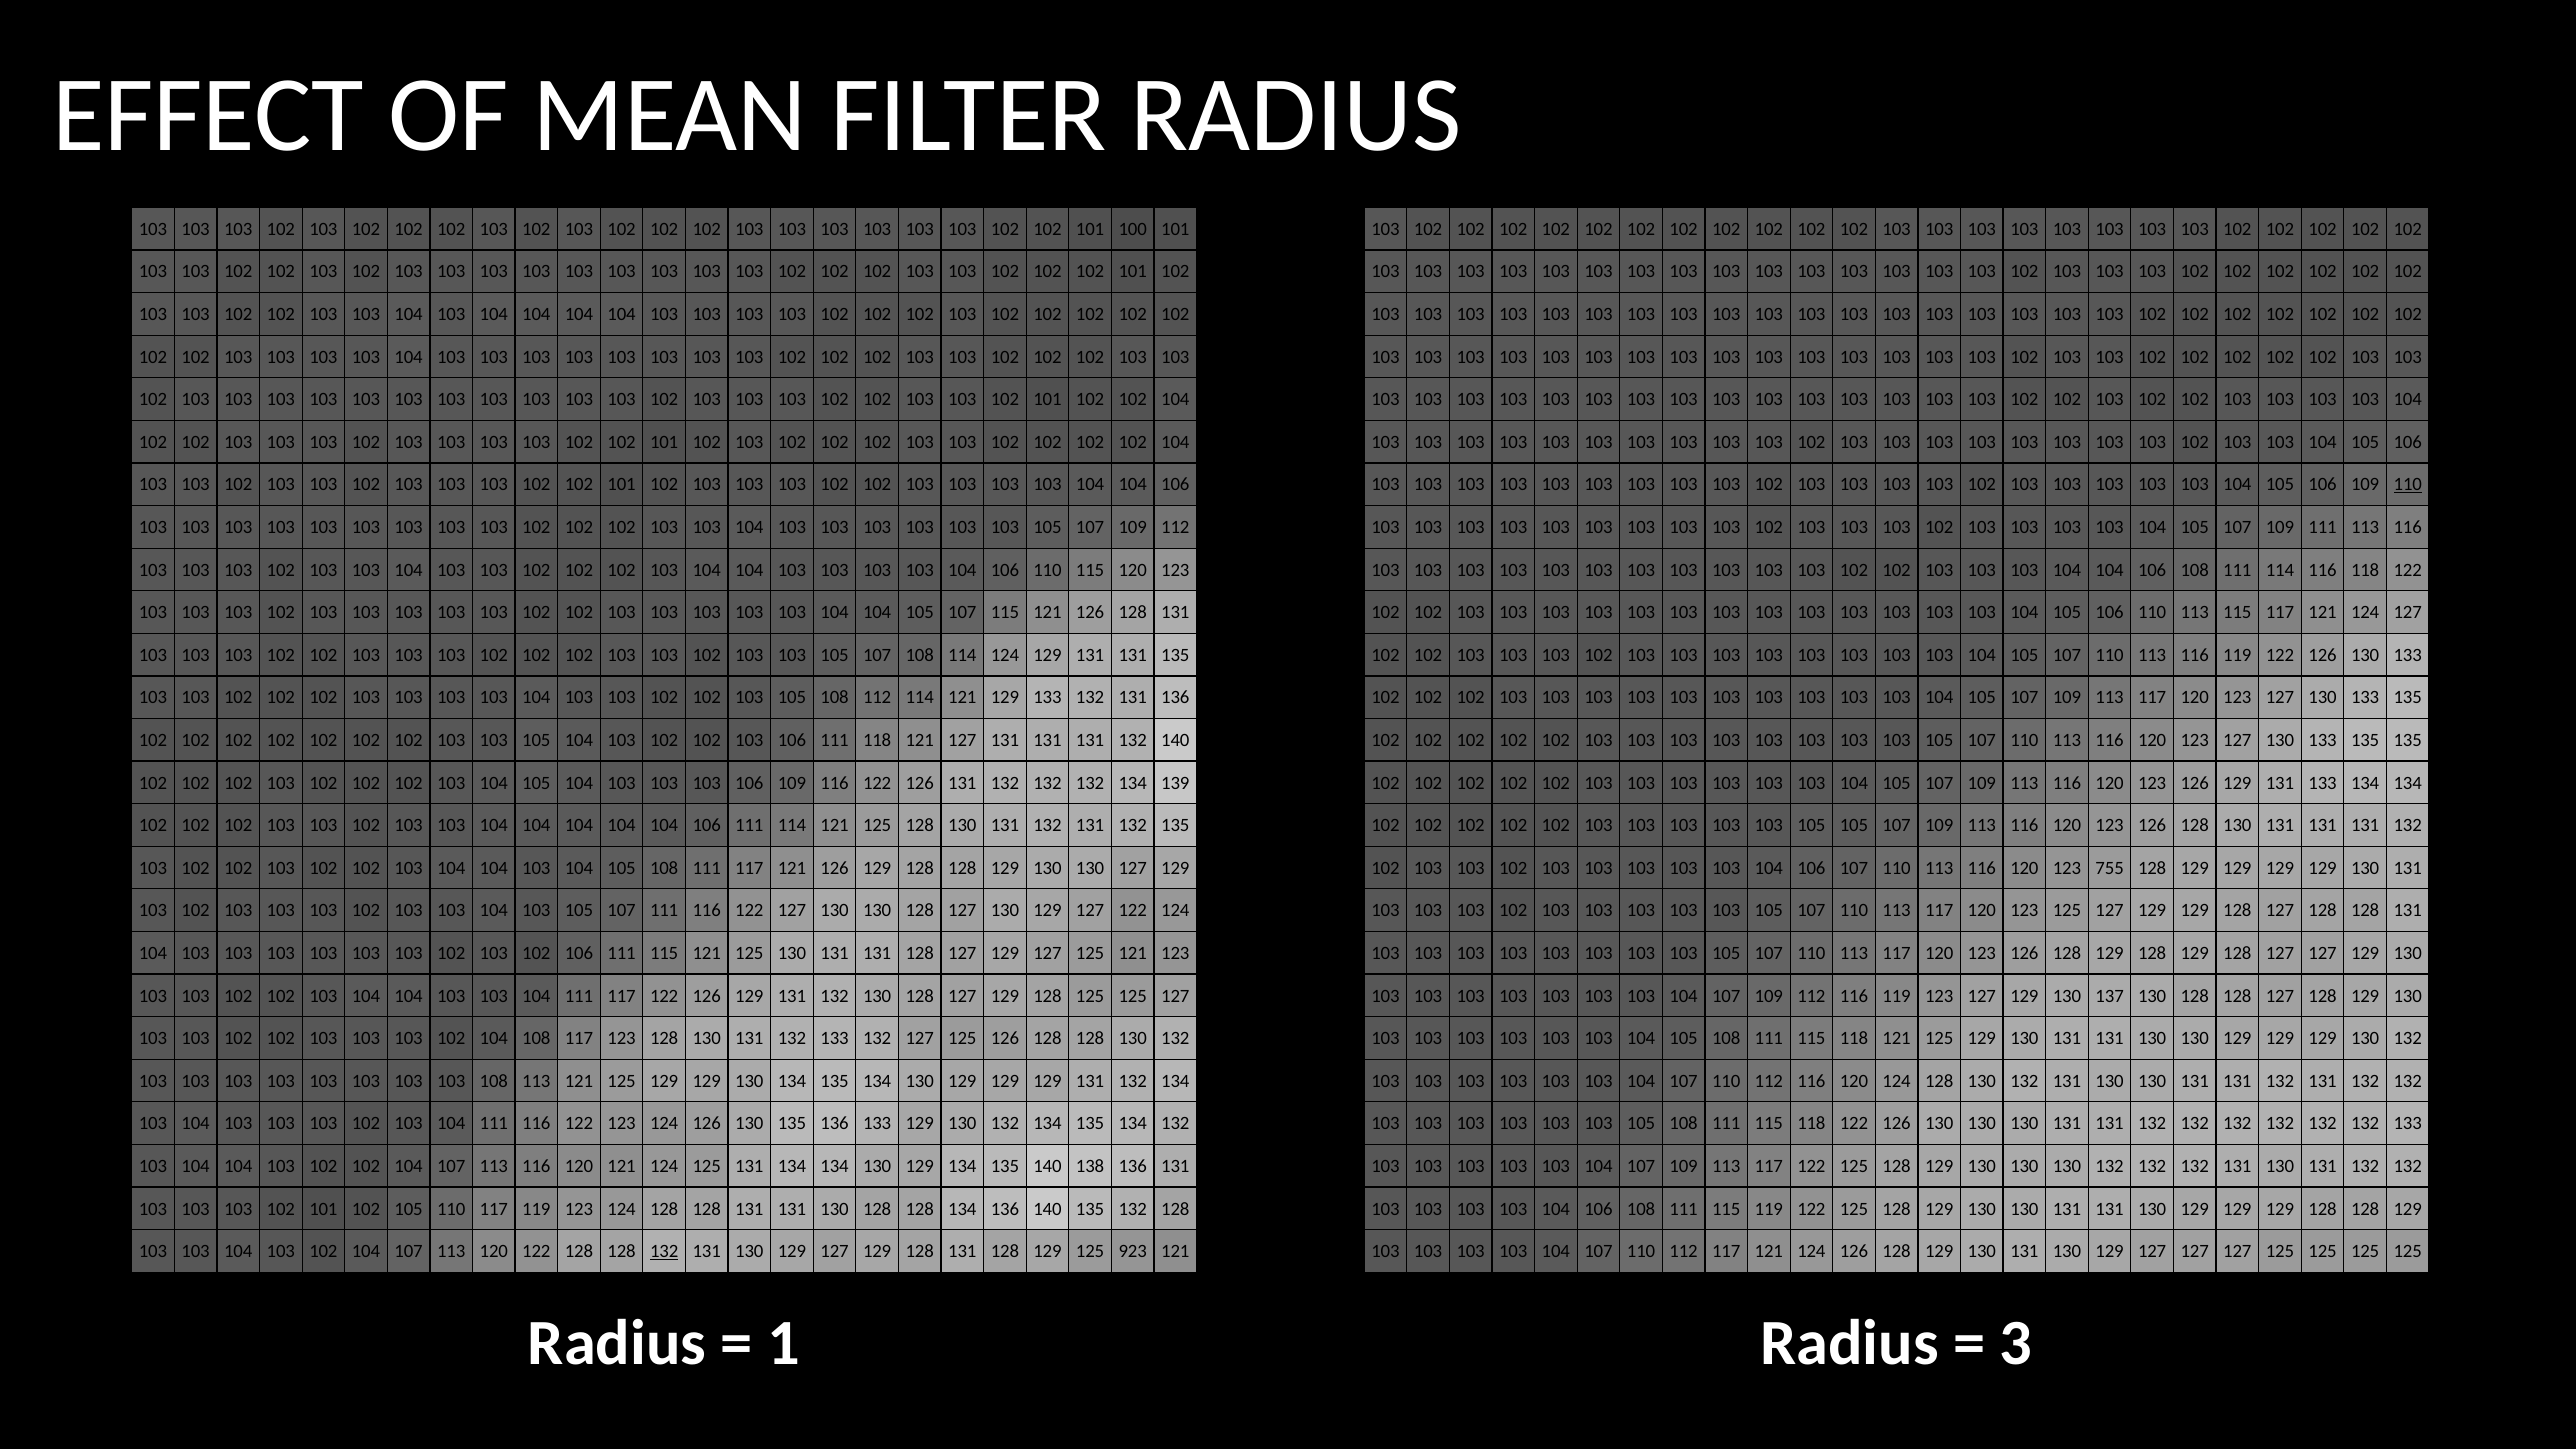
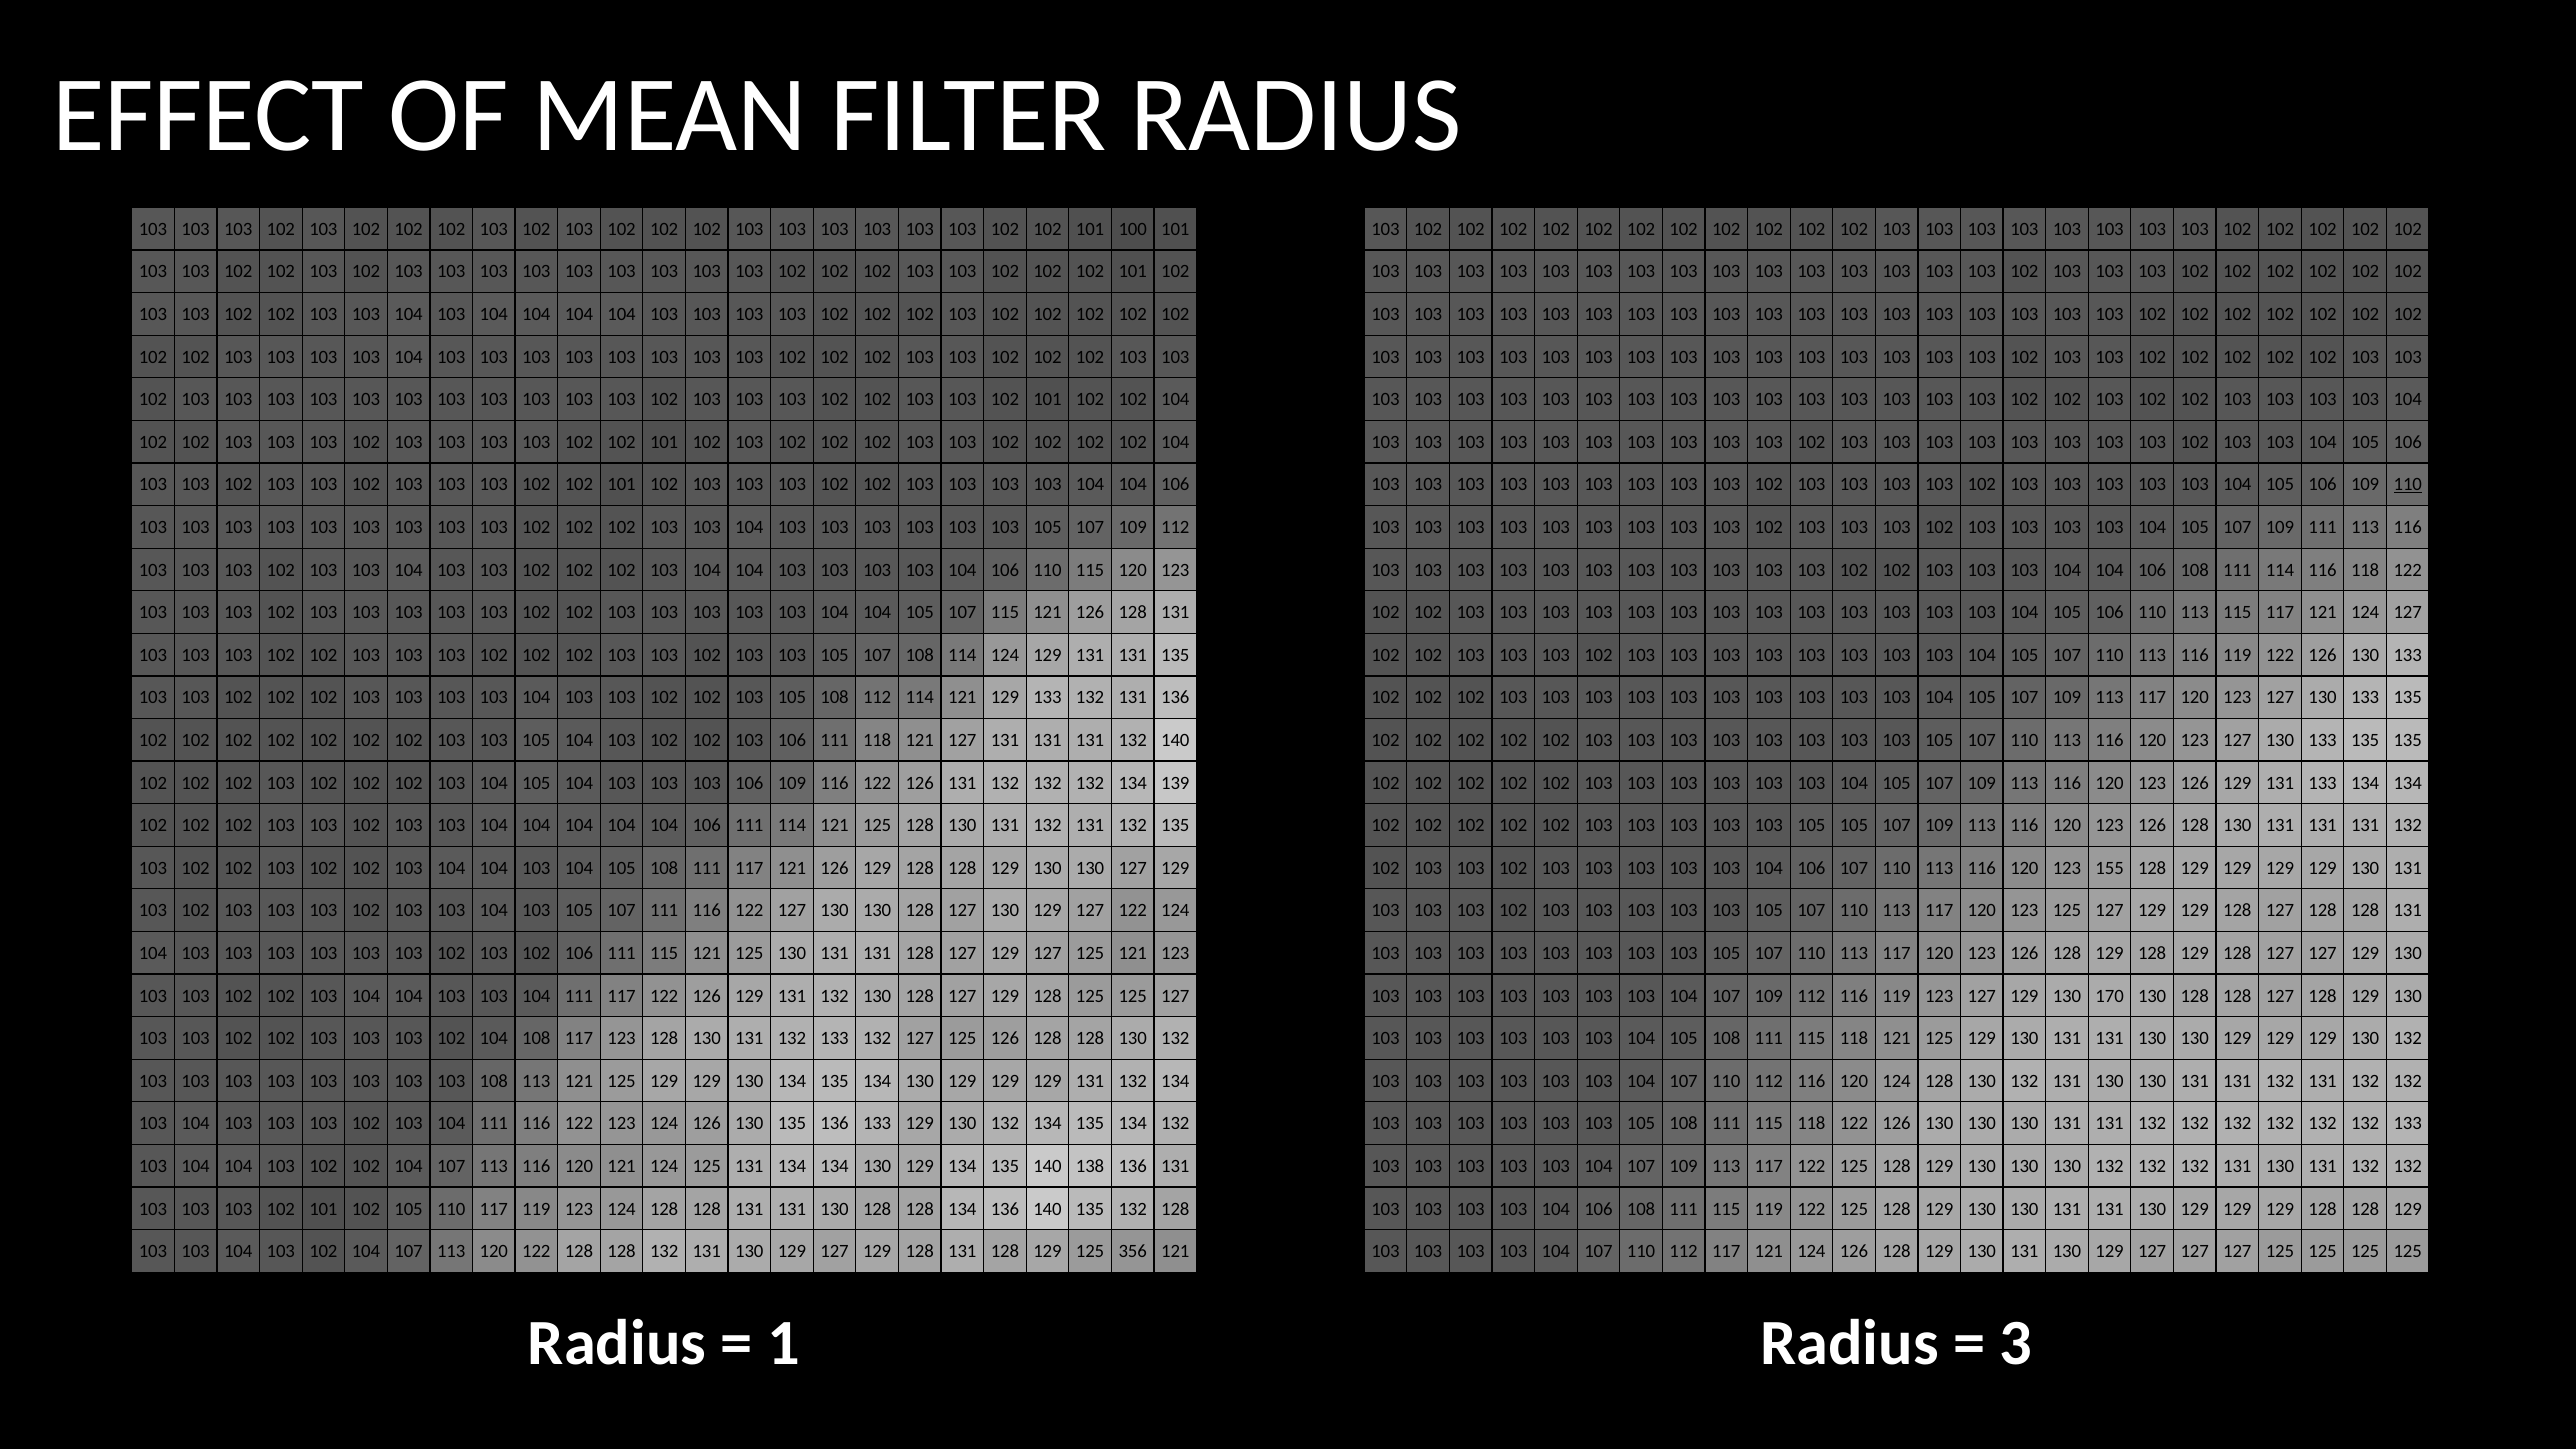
755: 755 -> 155 (2110, 868)
137: 137 -> 170 (2110, 996)
132 underline: present -> none (664, 1251)
923: 923 -> 356 (1133, 1251)
